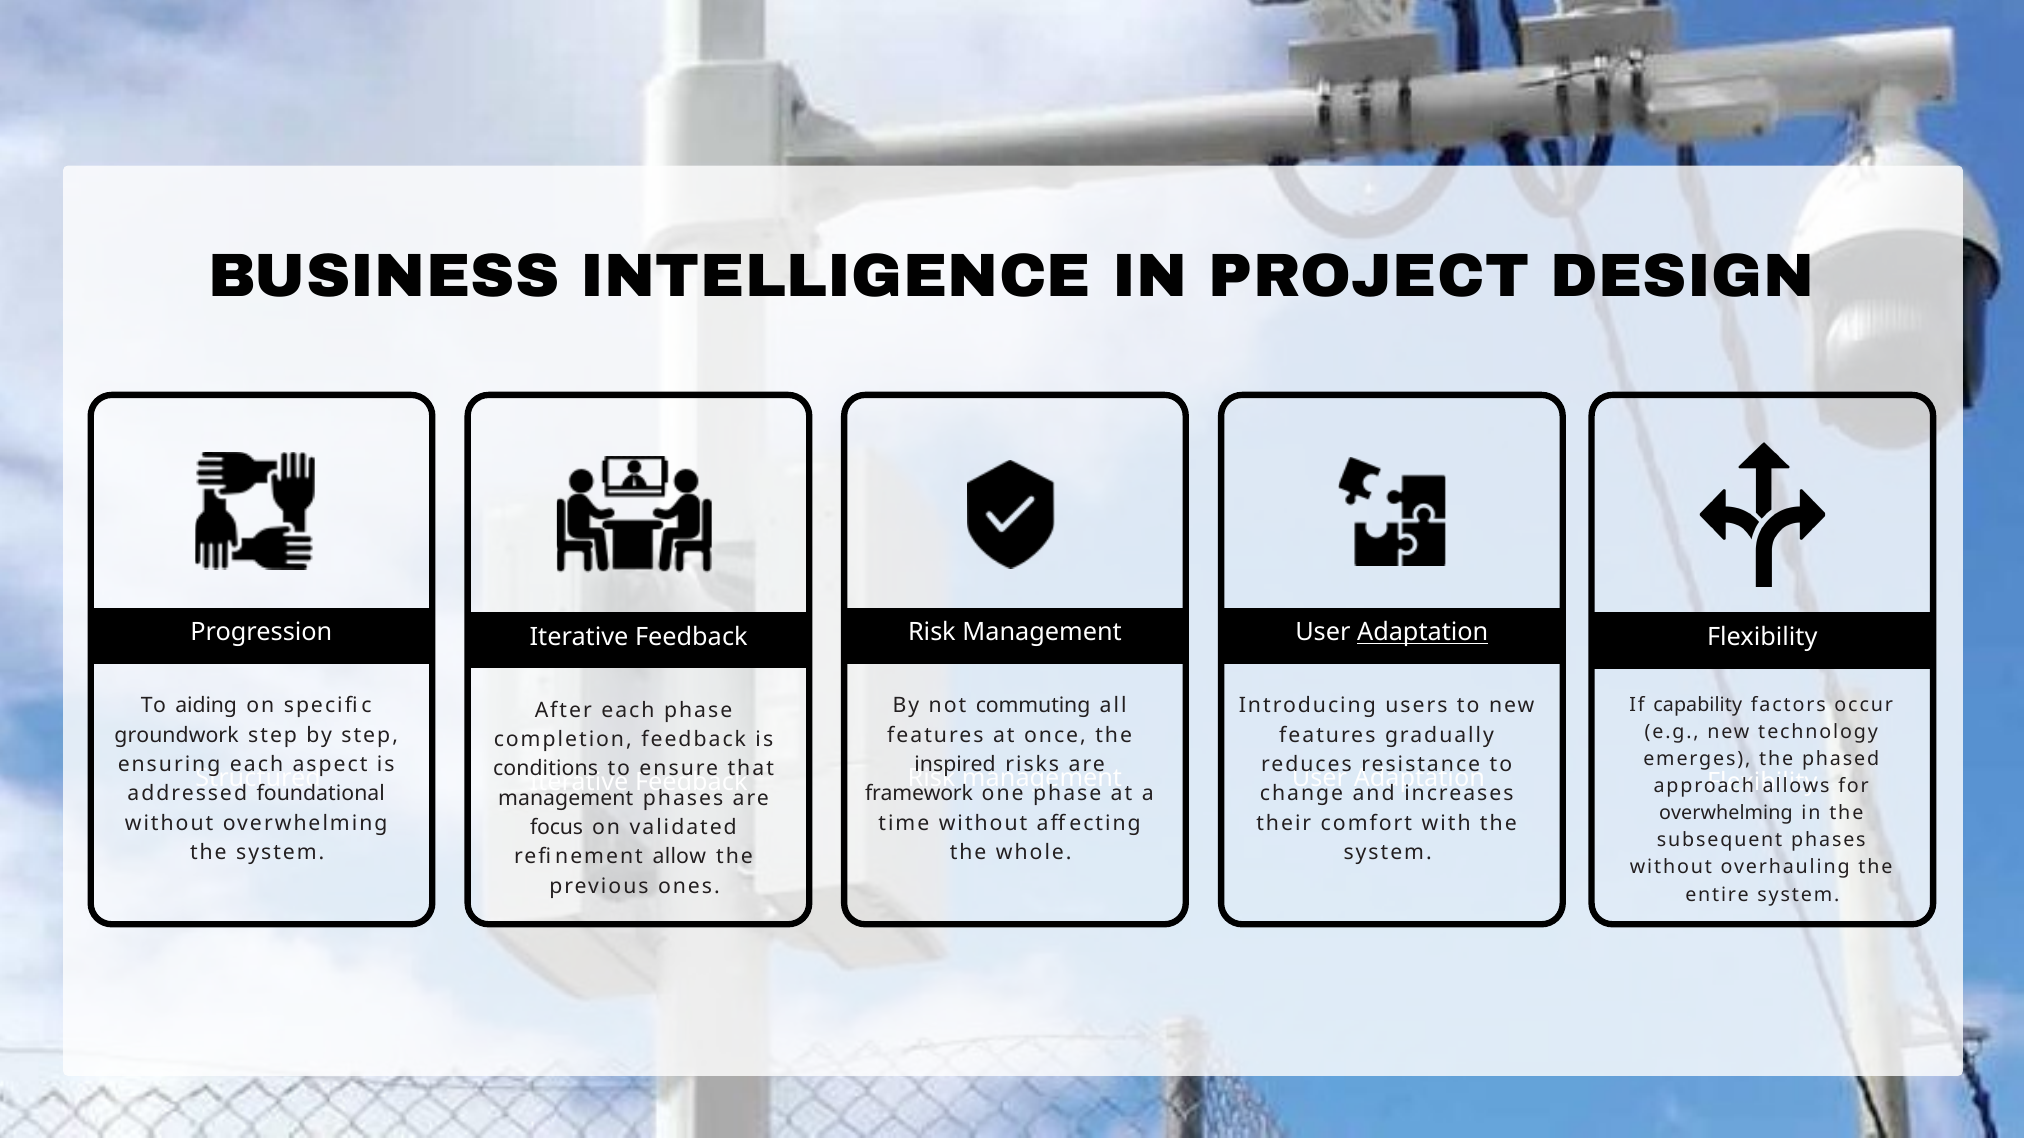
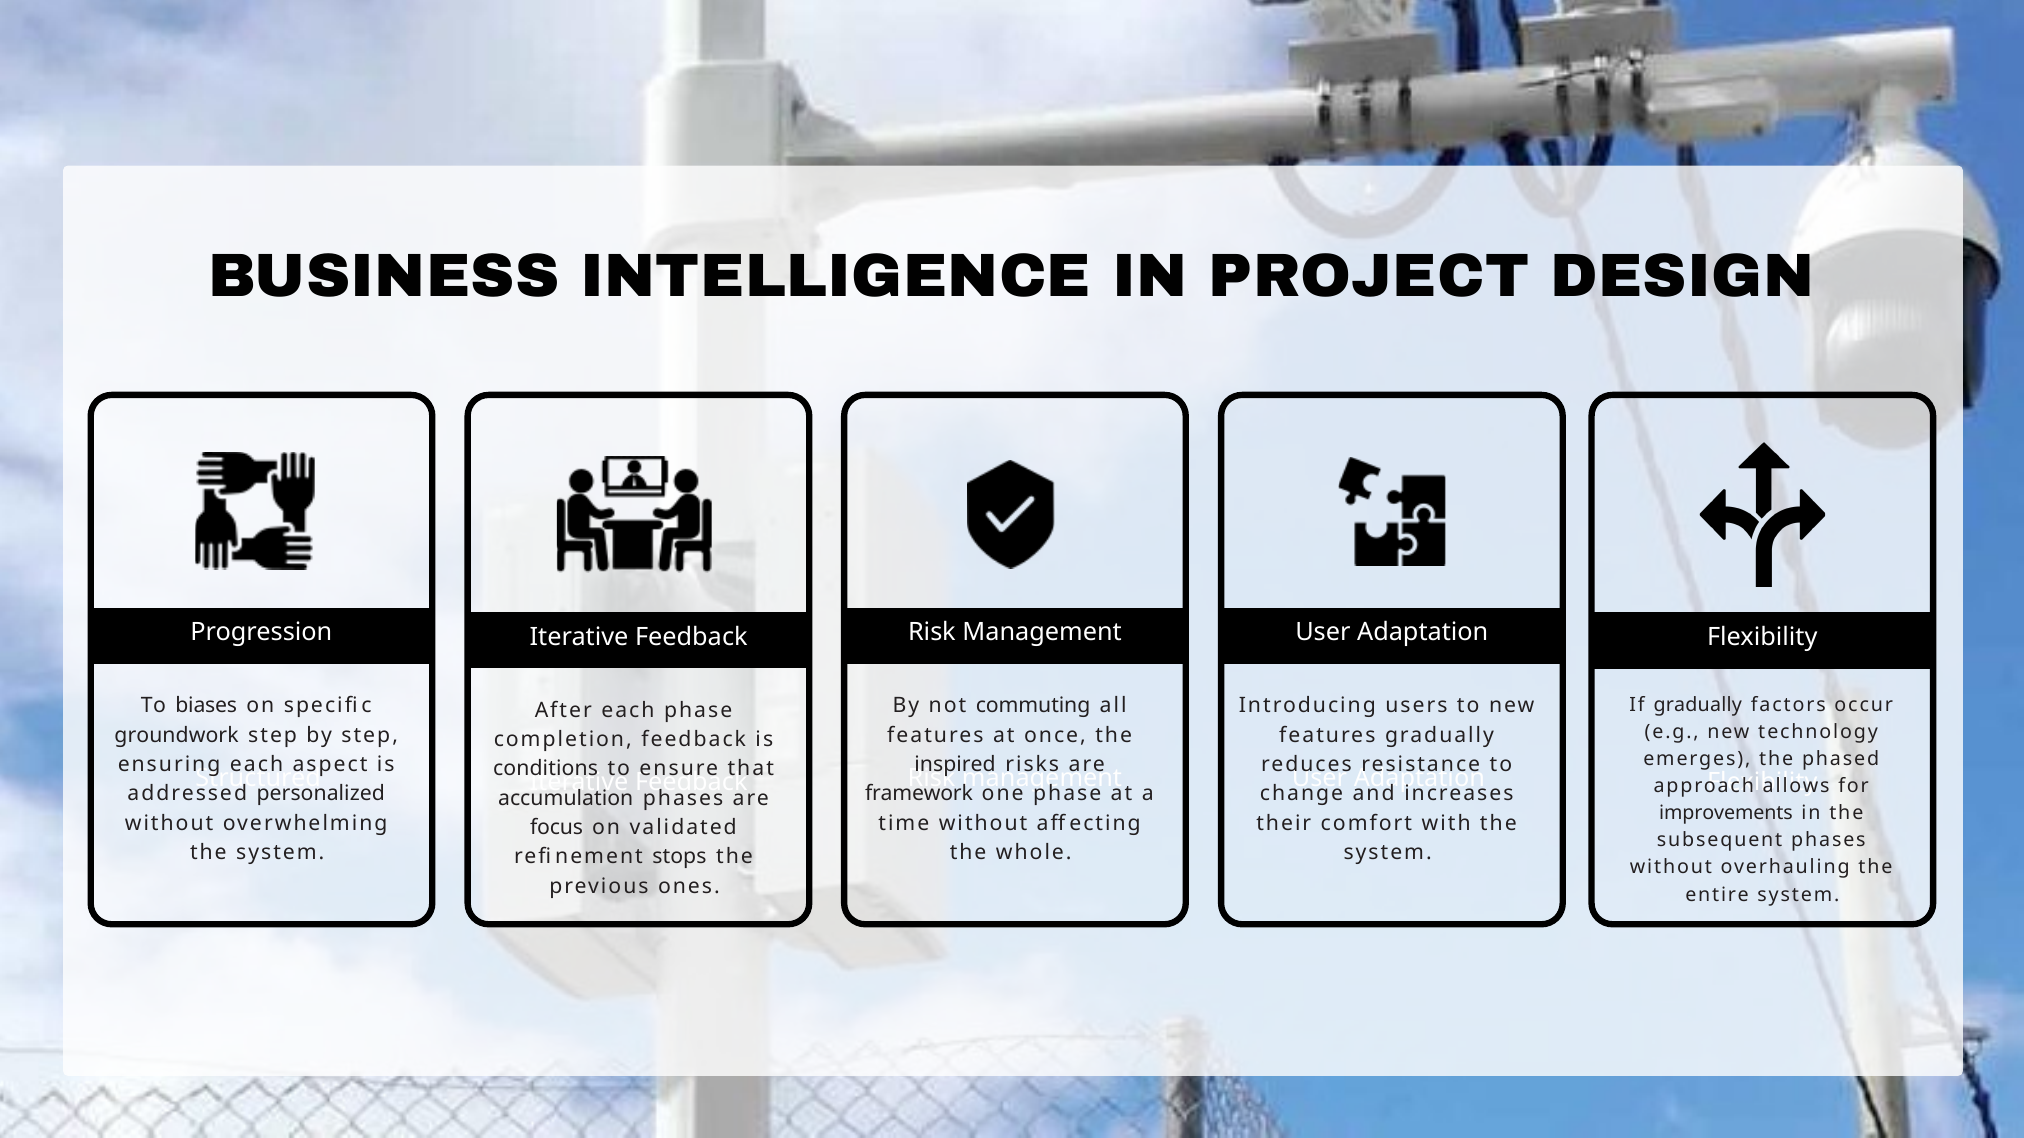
Adaptation underline: present -> none (1423, 633)
If capability: capability -> gradually (1698, 705)
aiding: aiding -> biases (206, 706)
foundational: foundational -> personalized (321, 794)
management: management -> accumulation (566, 798)
overwhelming: overwhelming -> improvements (1726, 814)
allow: allow -> stops (679, 857)
